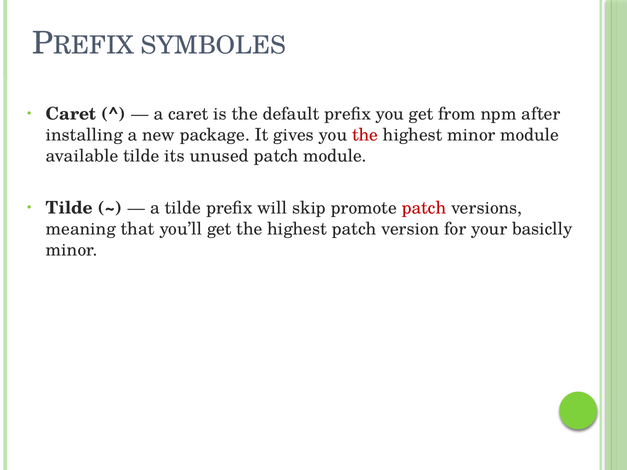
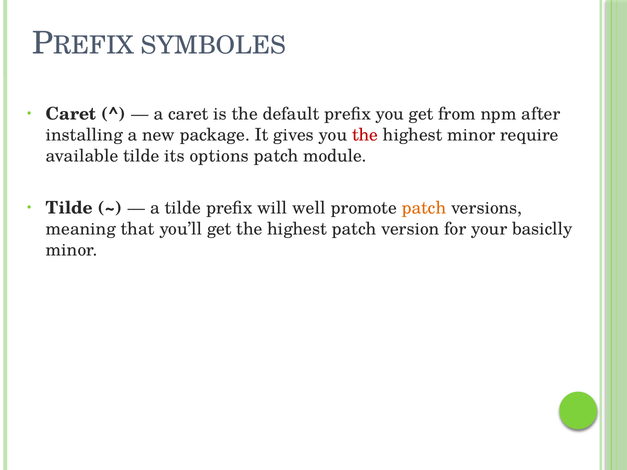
minor module: module -> require (529, 135)
unused: unused -> options (219, 156)
skip: skip -> well (309, 208)
patch colour: red -> orange (424, 208)
